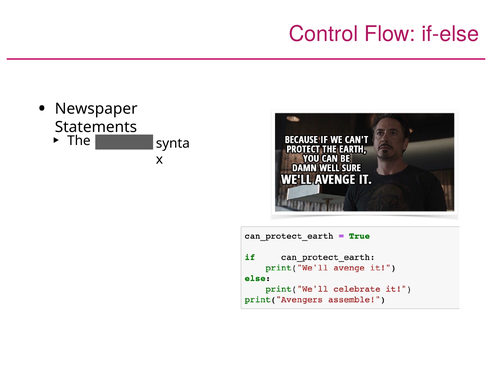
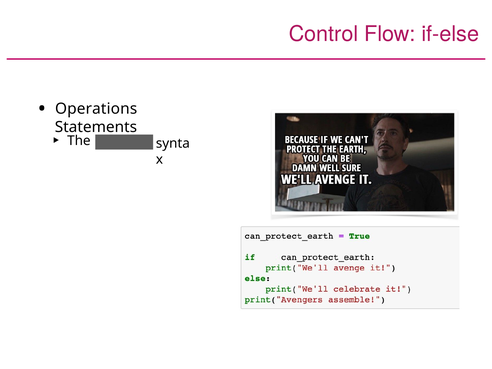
Newspaper: Newspaper -> Operations (96, 109)
